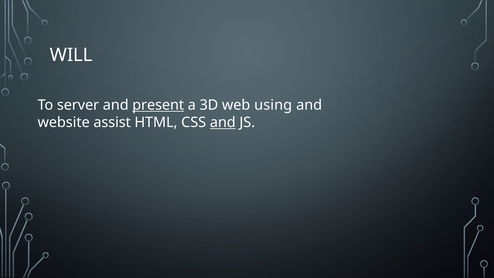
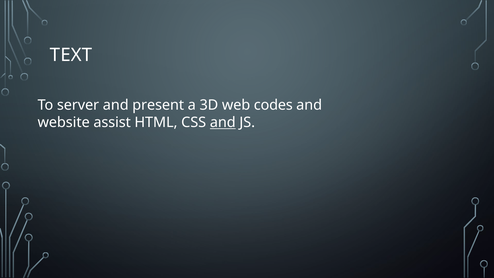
WILL: WILL -> TEXT (71, 55)
present underline: present -> none (158, 105)
using: using -> codes (273, 105)
